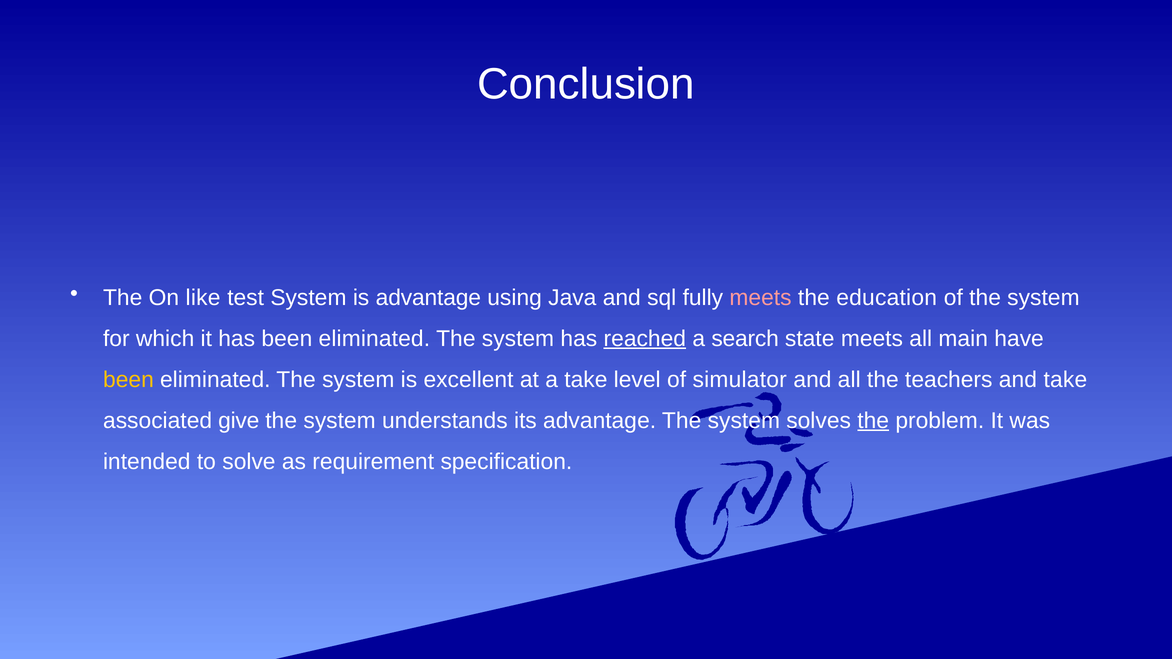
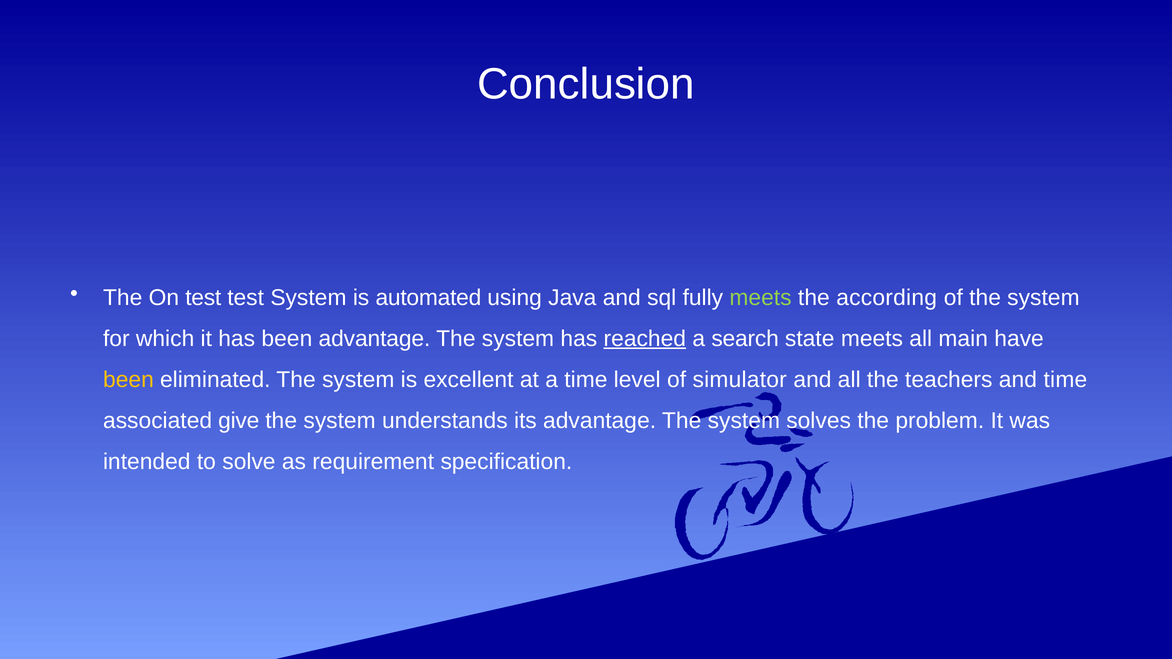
On like: like -> test (203, 298)
is advantage: advantage -> automated (428, 298)
meets colour: pink -> light green (761, 298)
education: education -> according (887, 298)
has been eliminated: eliminated -> advantage (374, 339)
a take: take -> time (586, 380)
and take: take -> time (1065, 380)
the underline: present -> none (873, 421)
